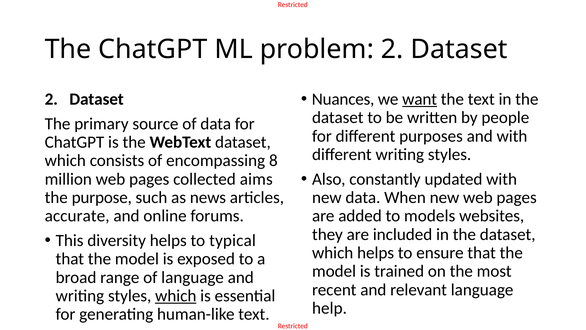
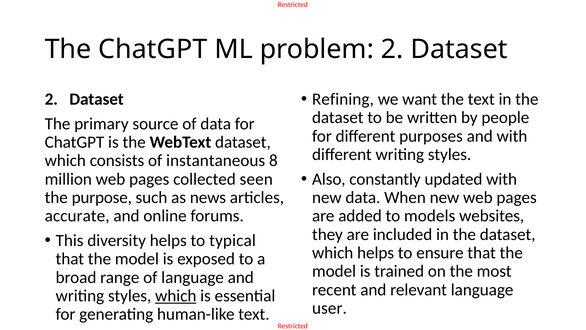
Nuances: Nuances -> Refining (343, 99)
want underline: present -> none (420, 99)
encompassing: encompassing -> instantaneous (216, 160)
aims: aims -> seen (256, 179)
help: help -> user (329, 308)
